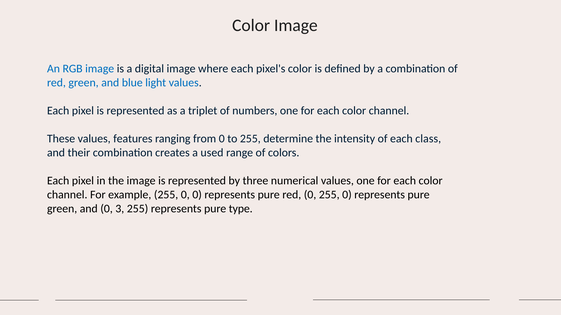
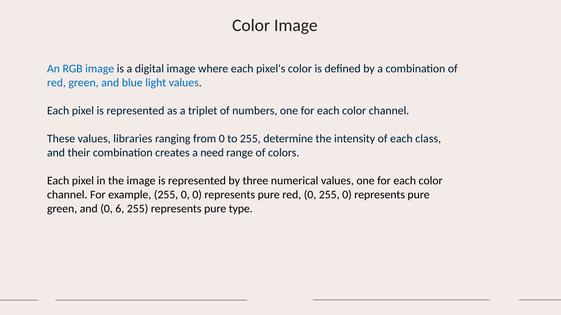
features: features -> libraries (133, 139)
used: used -> need (212, 153)
3: 3 -> 6 (120, 209)
